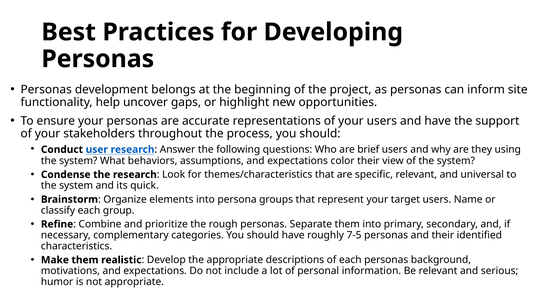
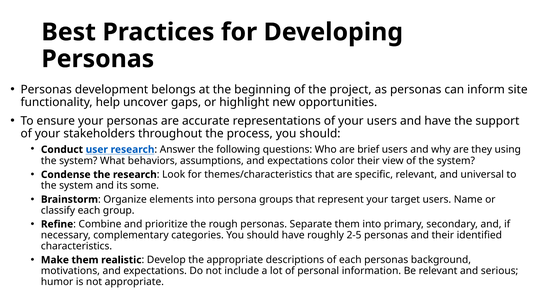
quick: quick -> some (145, 186)
7-5: 7-5 -> 2-5 (354, 235)
